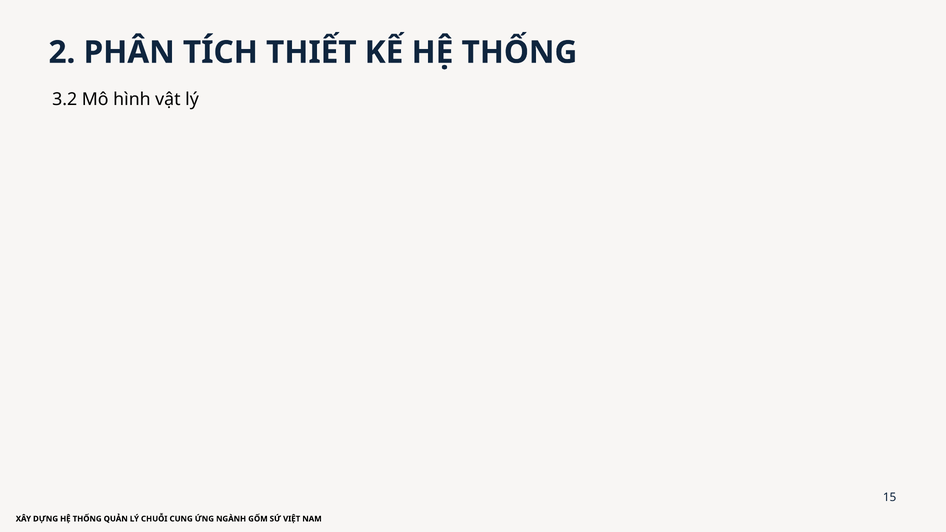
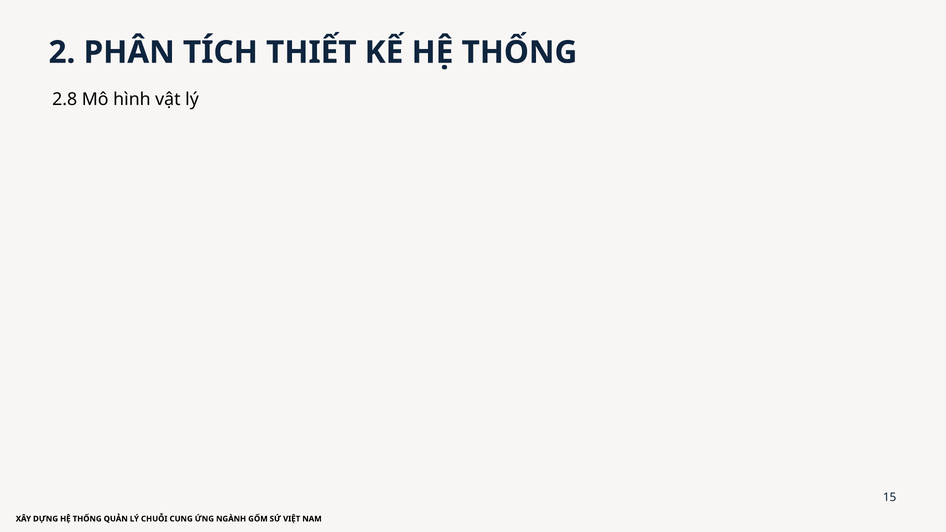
3.2: 3.2 -> 2.8 (65, 99)
